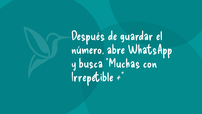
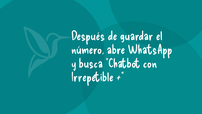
Muchas: Muchas -> Chatbot (123, 63)
